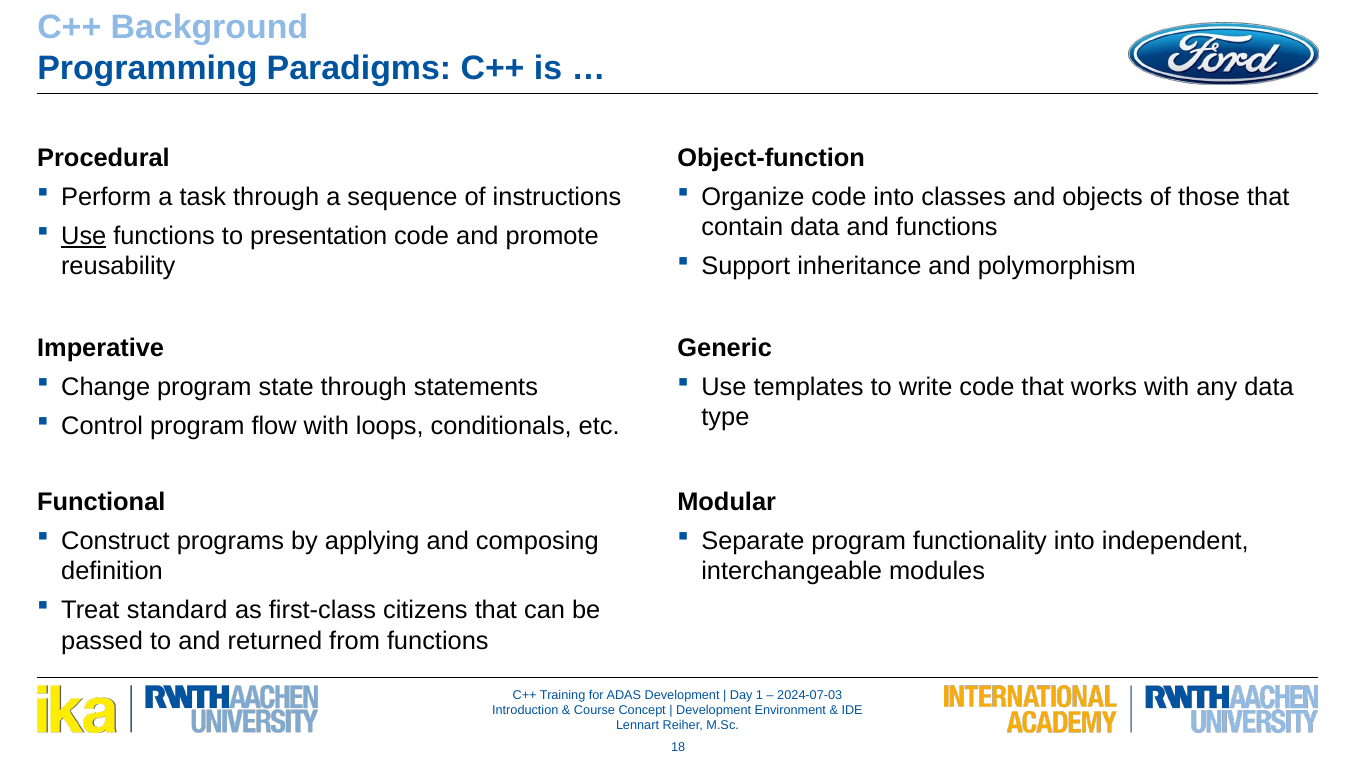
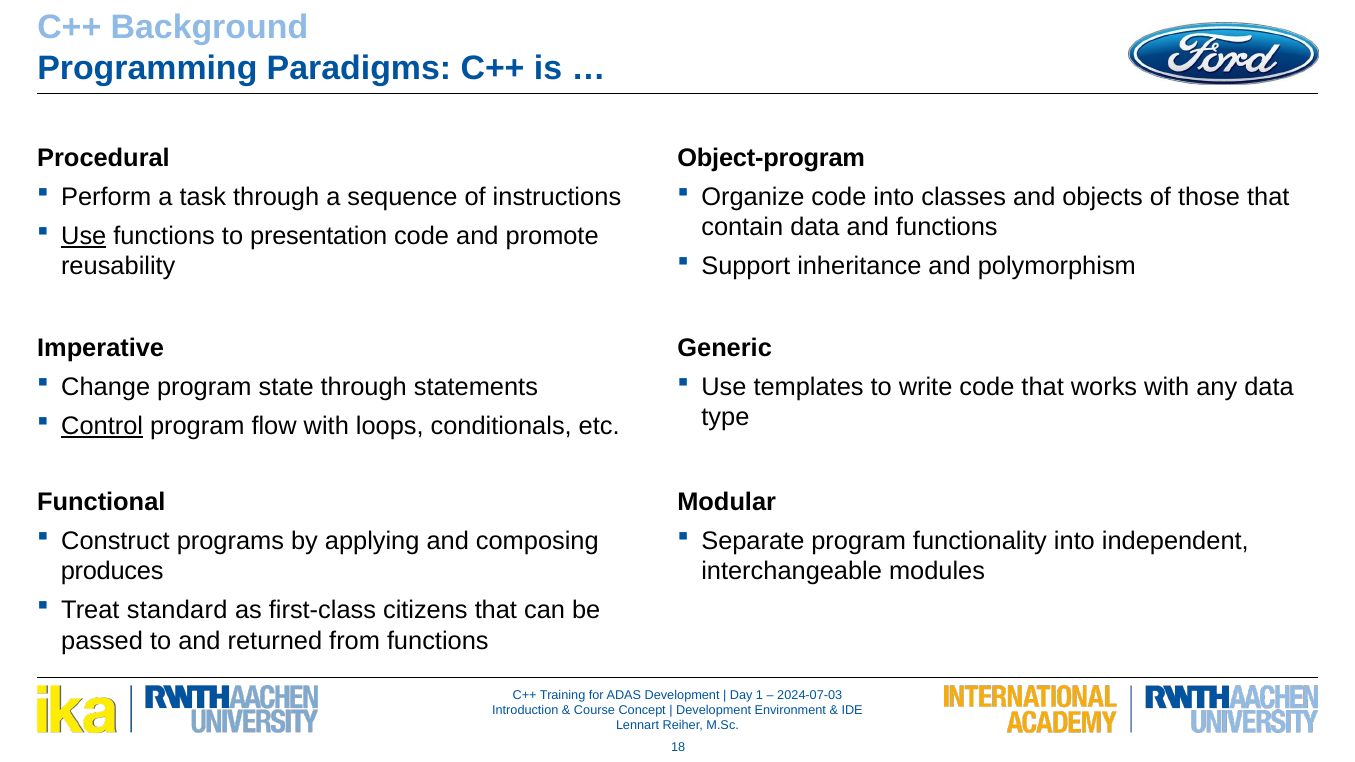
Object-function: Object-function -> Object-program (771, 158)
Control underline: none -> present (102, 426)
definition: definition -> produces (112, 572)
